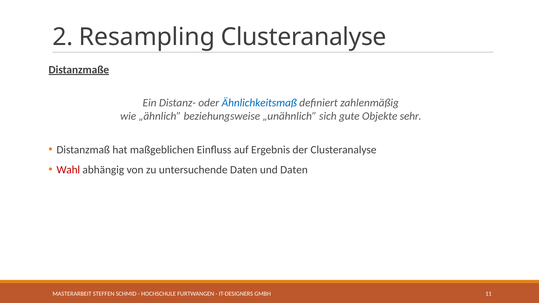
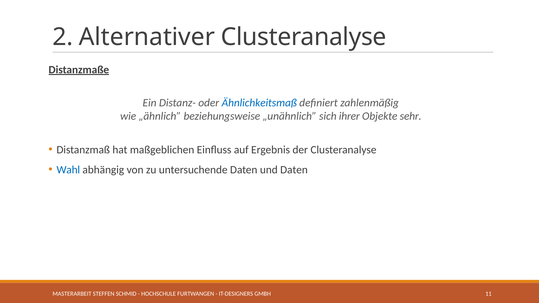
Resampling: Resampling -> Alternativer (147, 37)
gute: gute -> ihrer (349, 116)
Wahl colour: red -> blue (68, 170)
